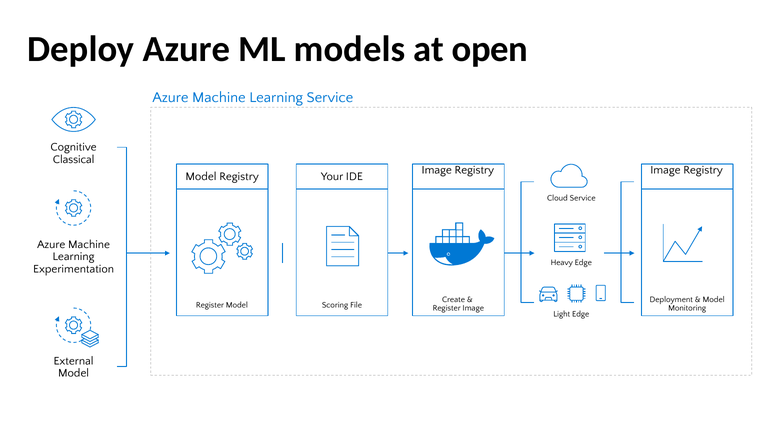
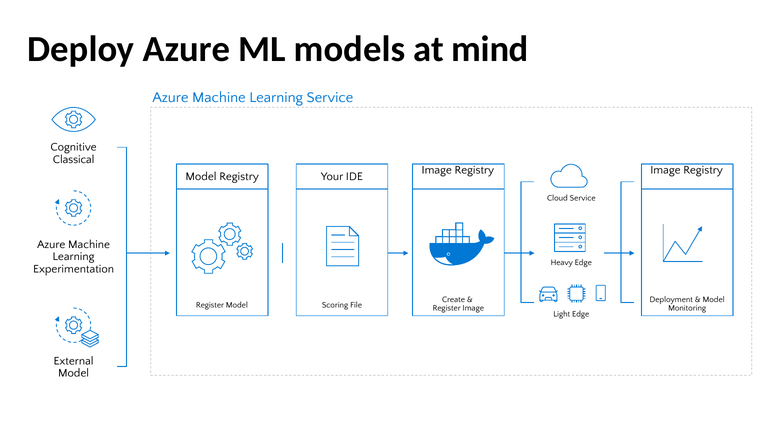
open: open -> mind (490, 49)
